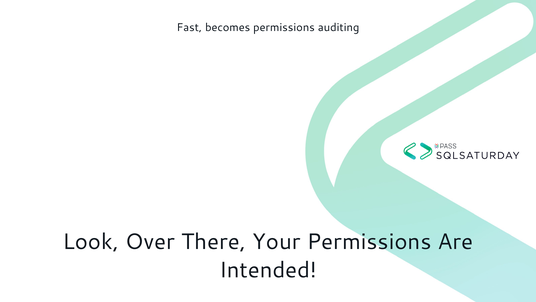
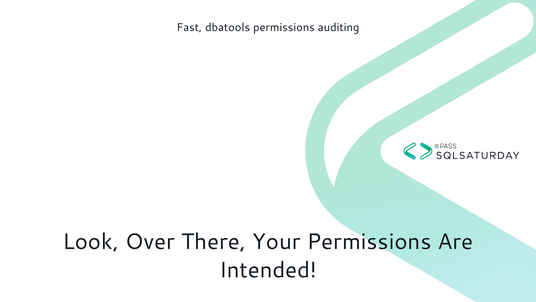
becomes: becomes -> dbatools (228, 27)
